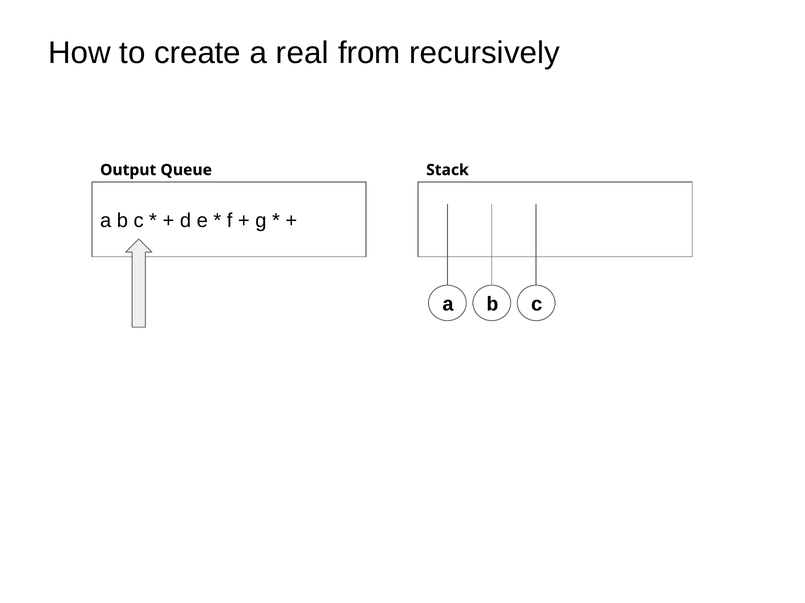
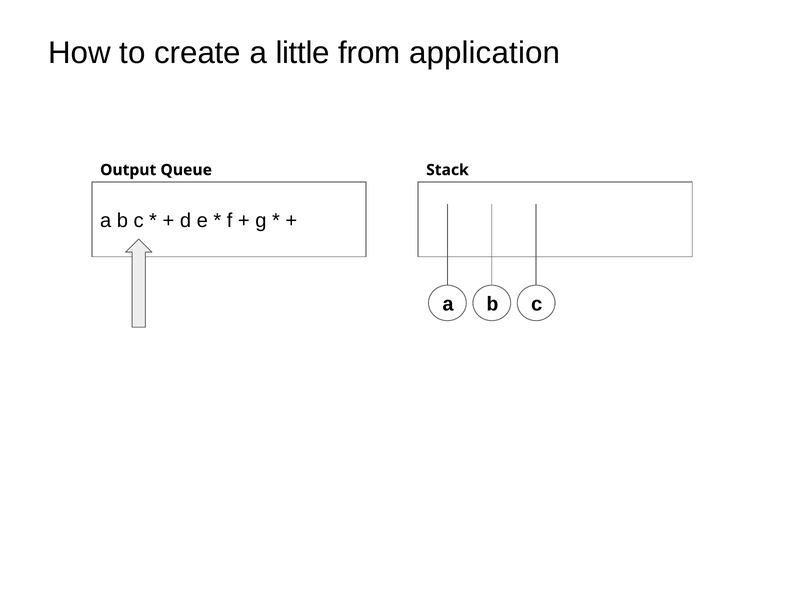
real: real -> little (303, 53)
recursively: recursively -> application (485, 53)
